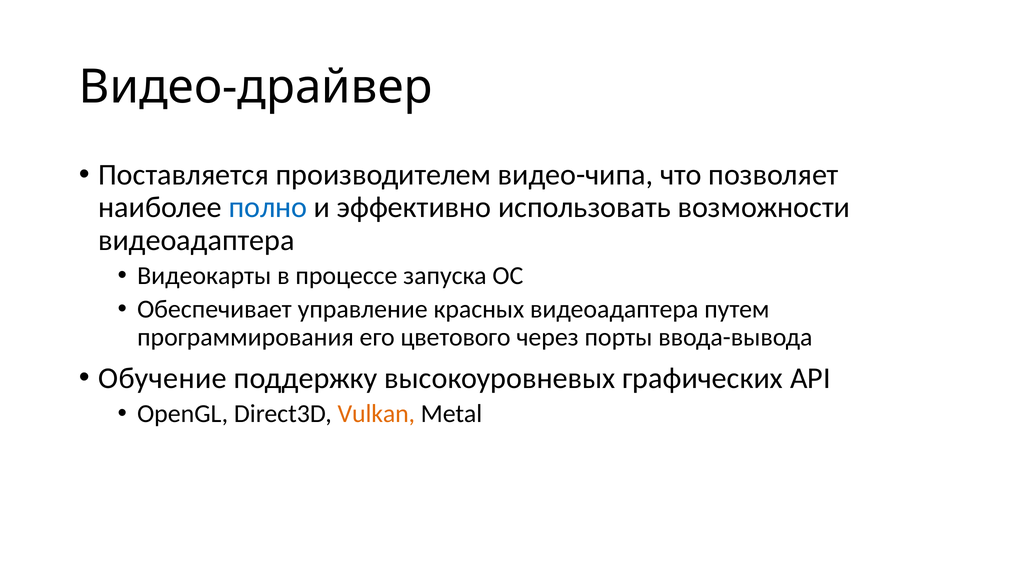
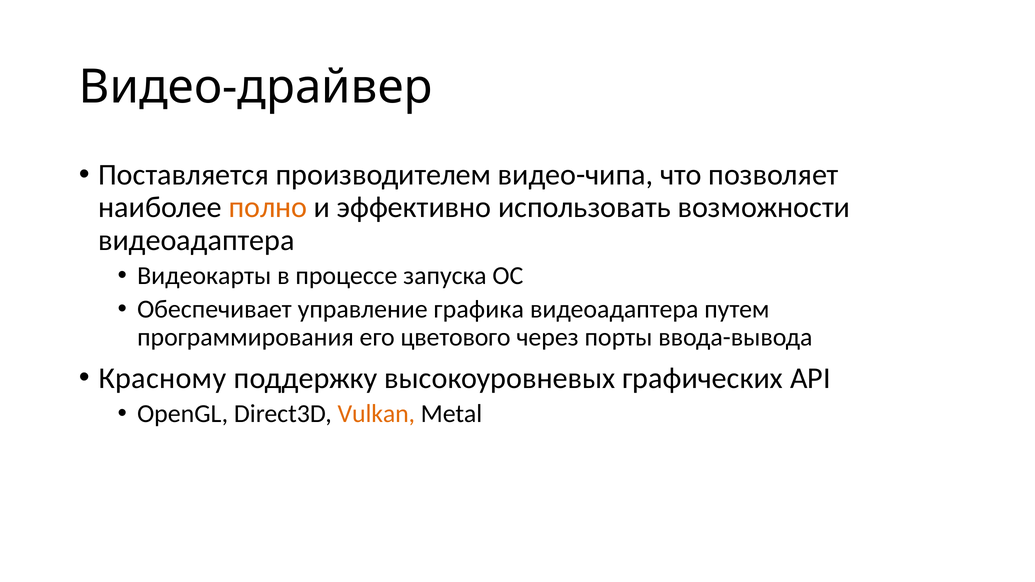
полно colour: blue -> orange (268, 208)
красных: красных -> графика (479, 309)
Обучение: Обучение -> Красному (162, 378)
